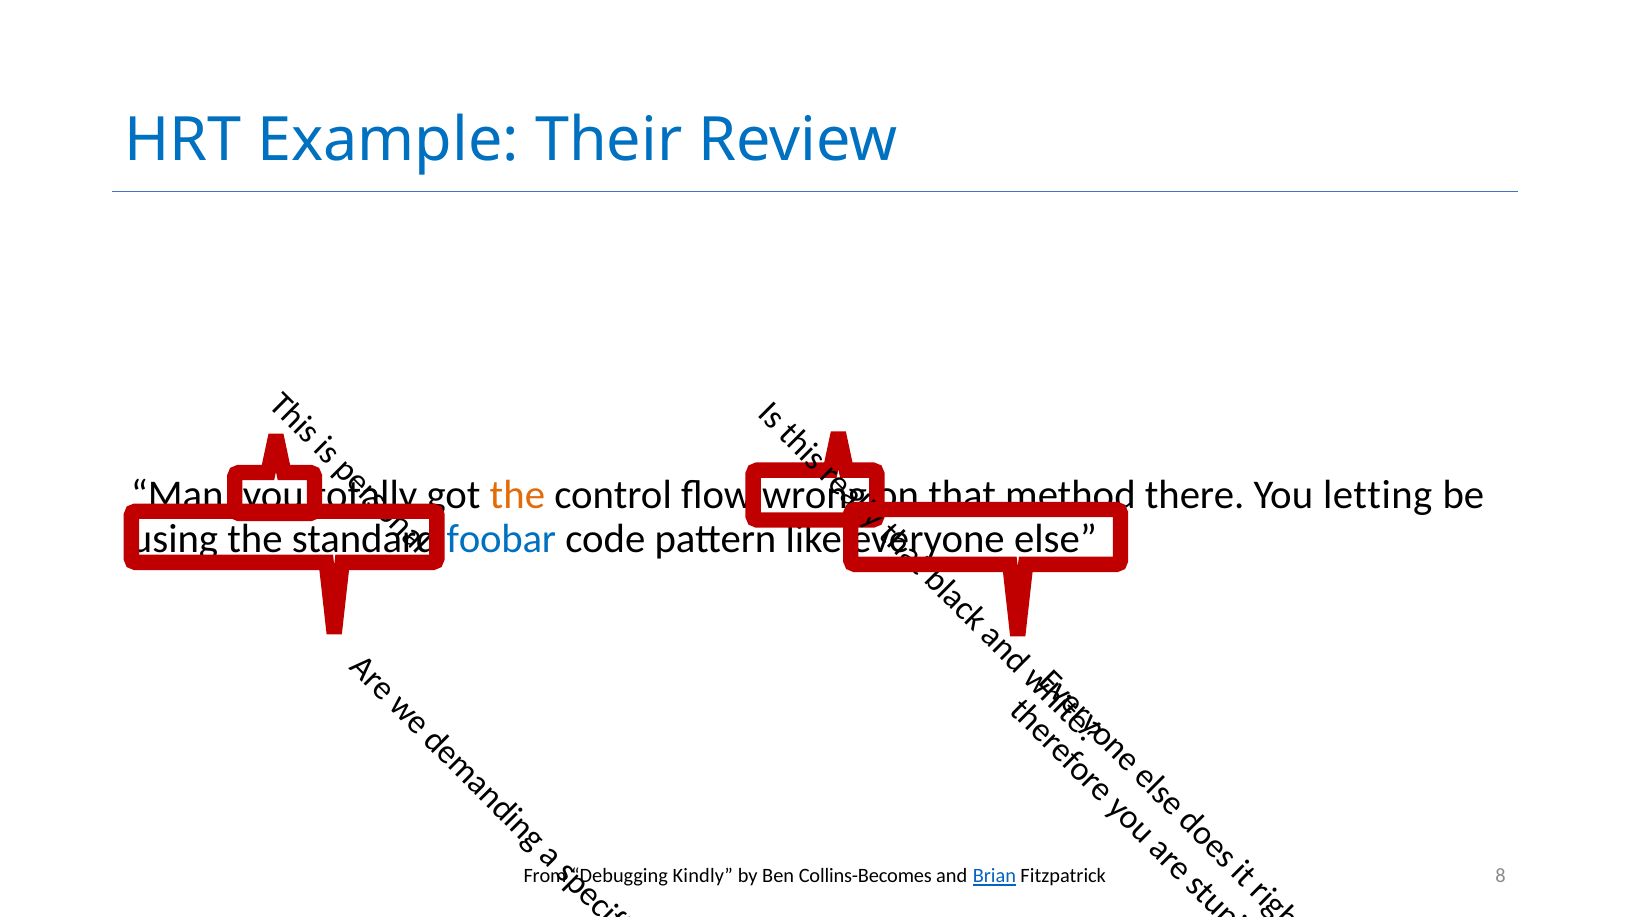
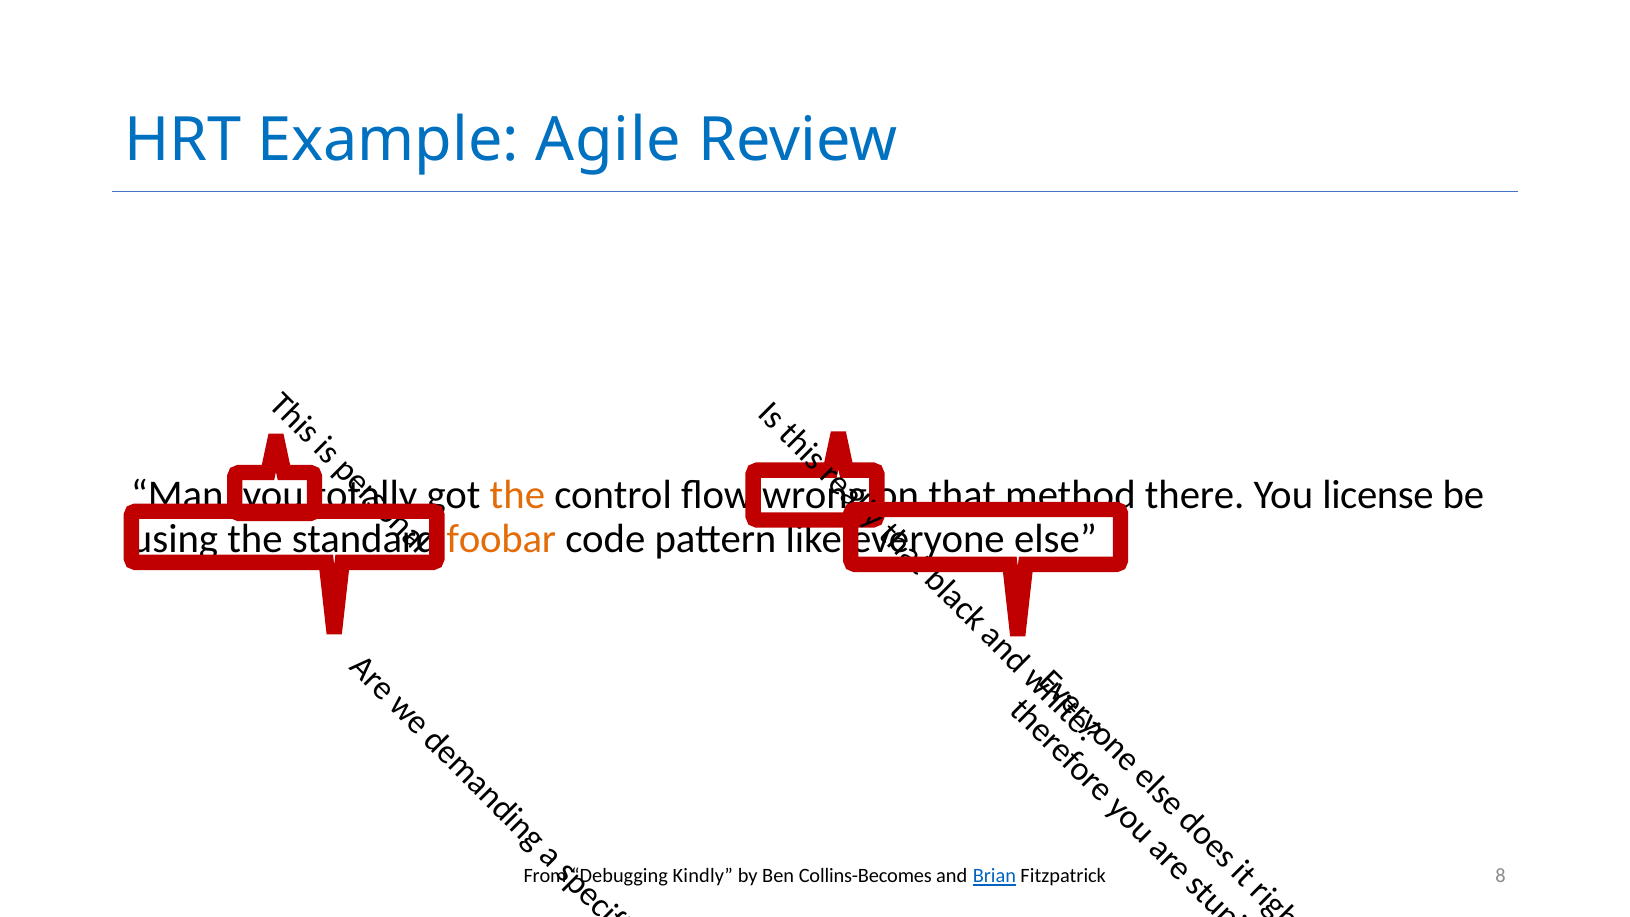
Their: Their -> Agile (609, 140)
letting: letting -> license (1378, 495)
foobar colour: blue -> orange (501, 539)
